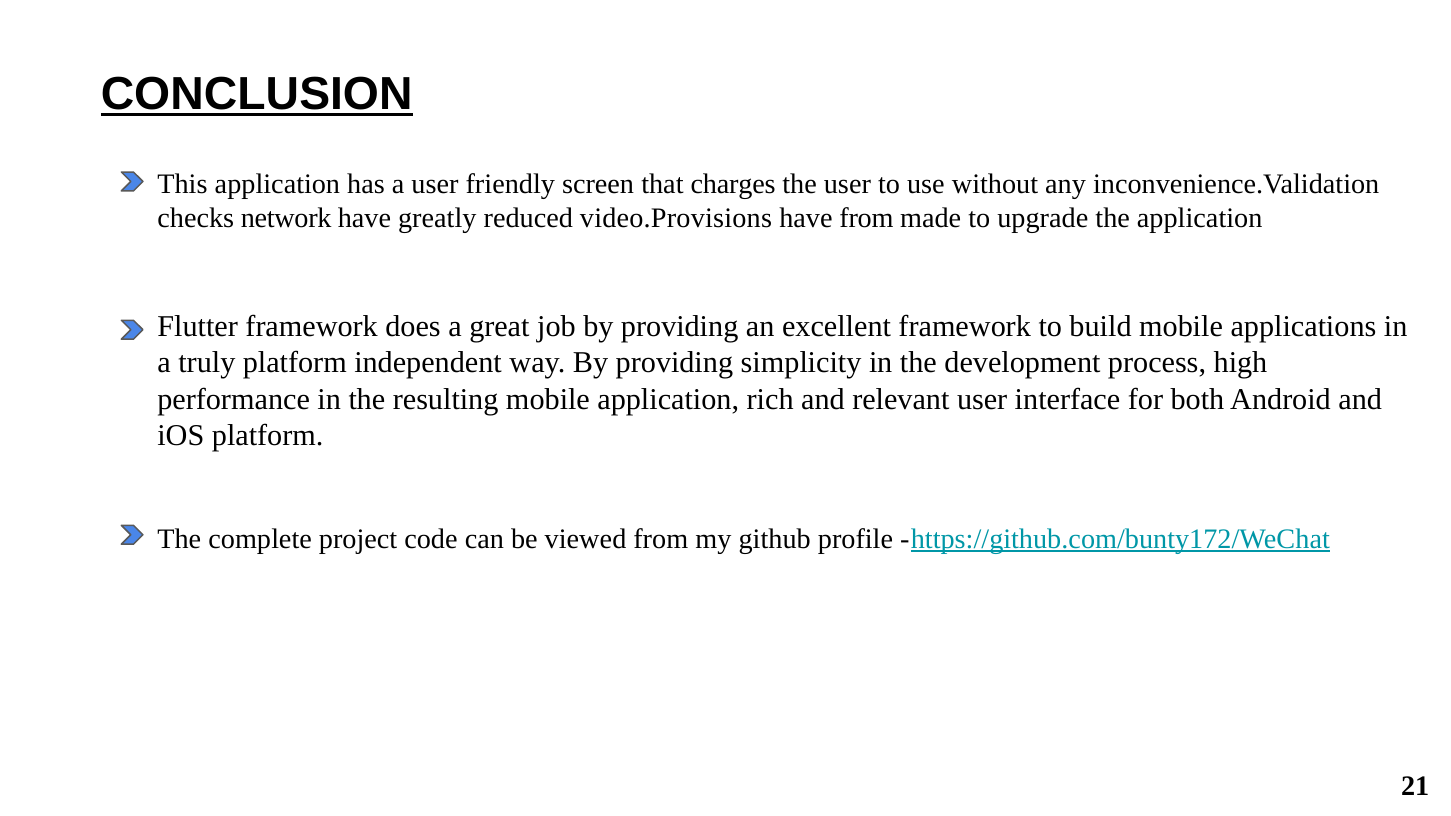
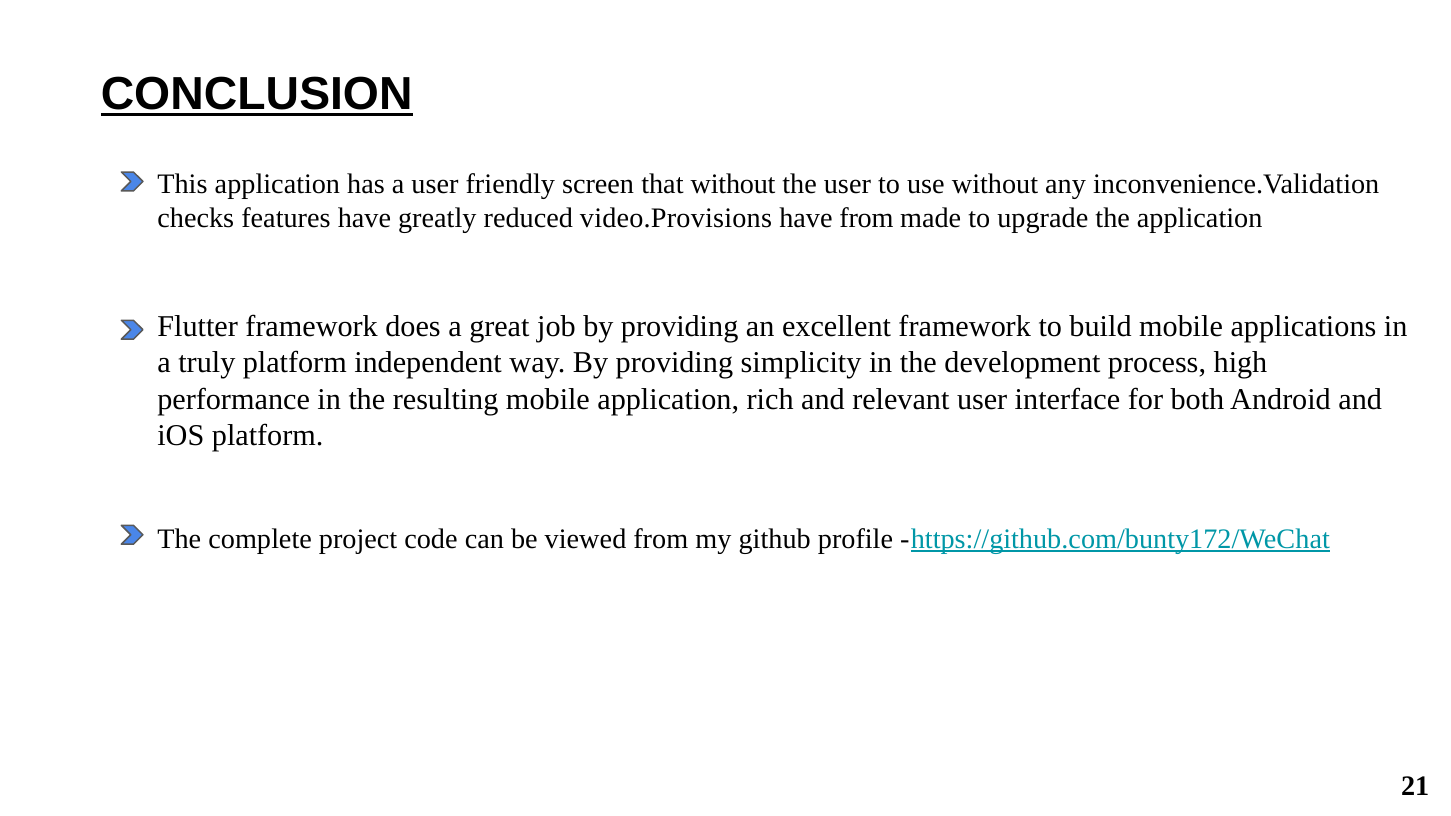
that charges: charges -> without (733, 185)
network: network -> features (286, 218)
